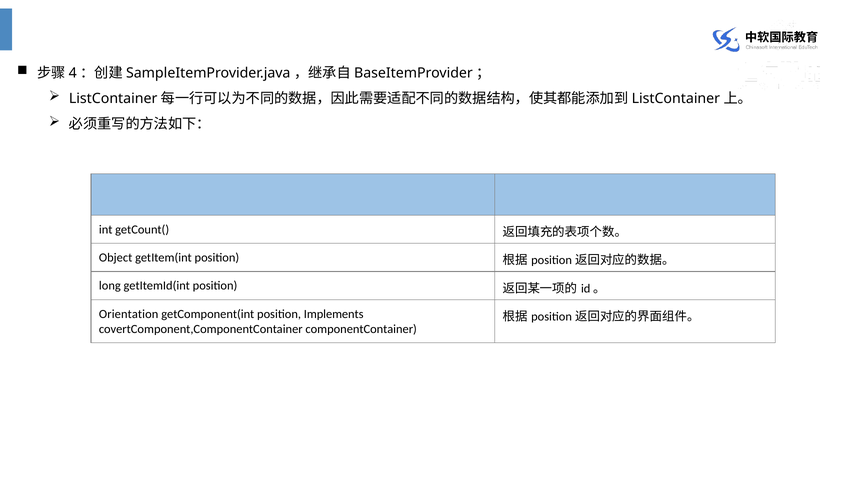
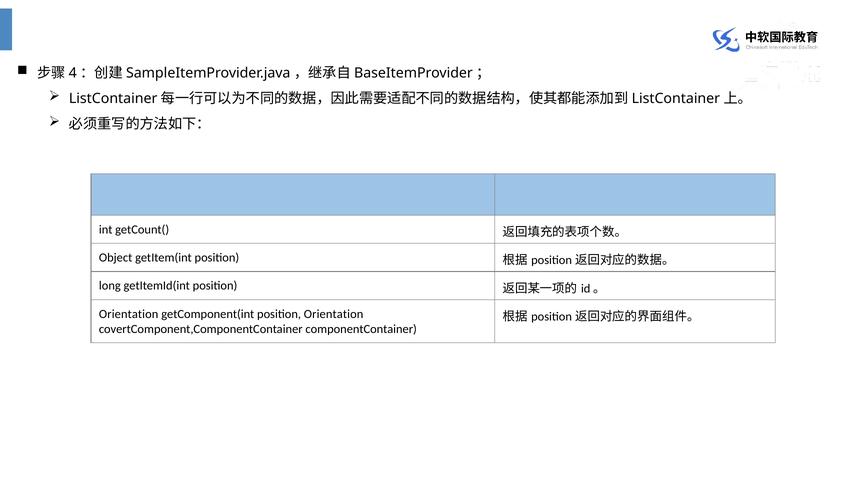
position Implements: Implements -> Orientation (334, 314)
